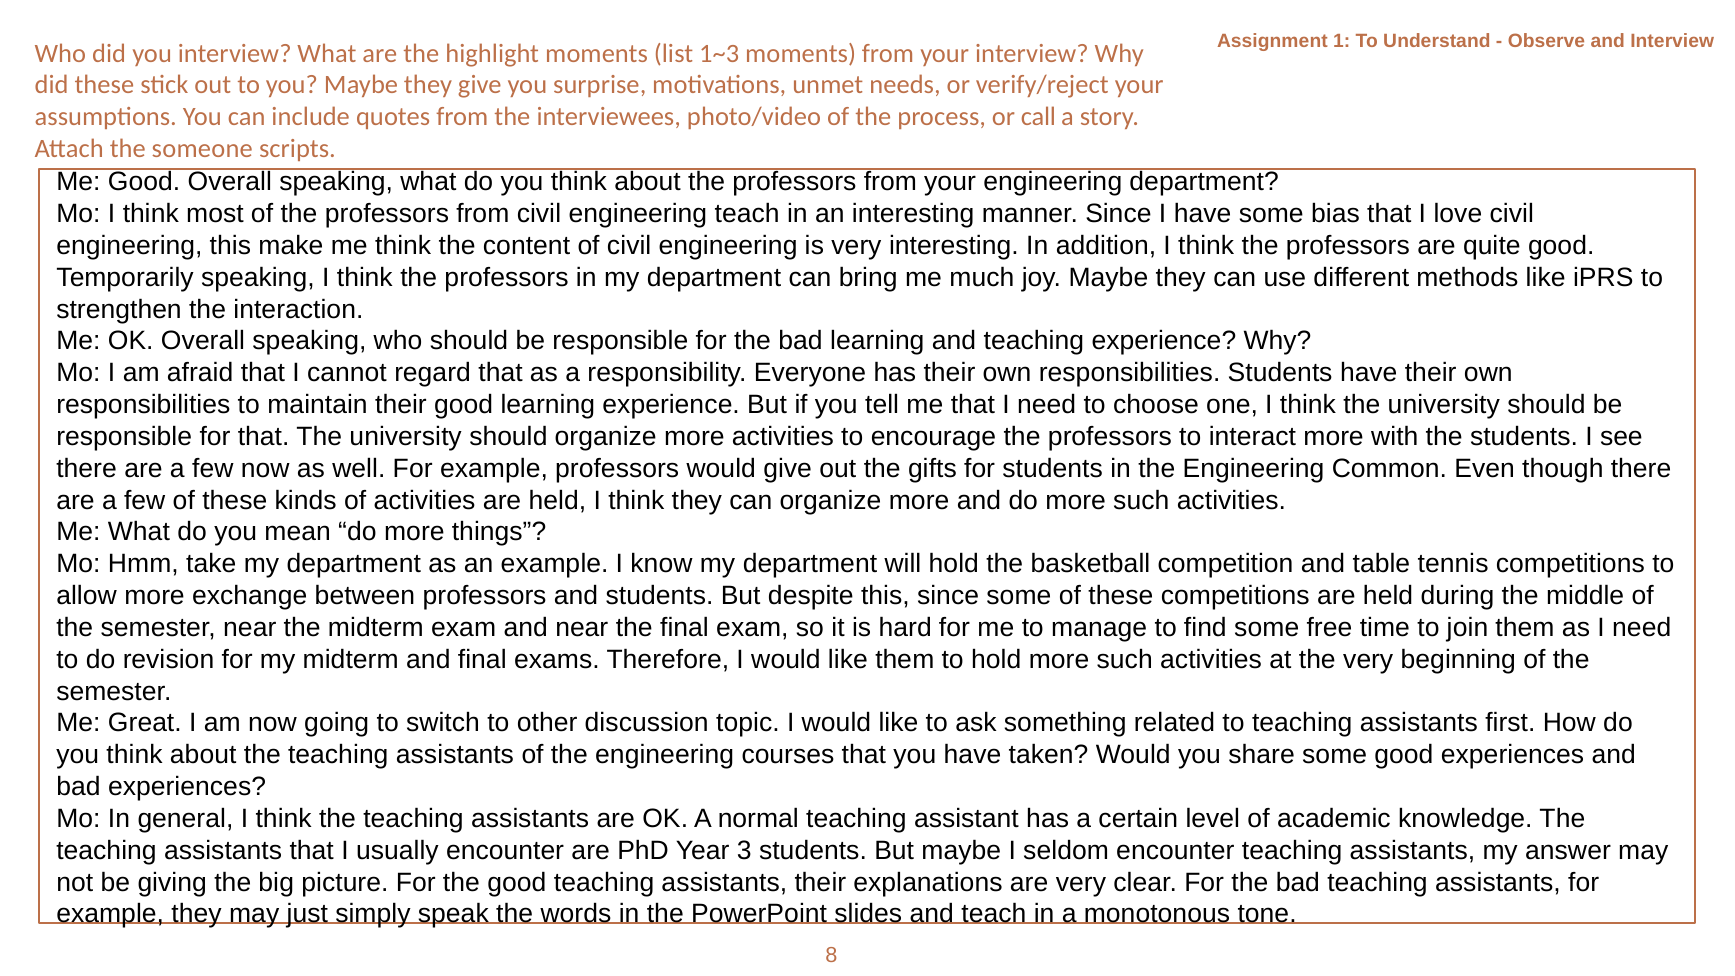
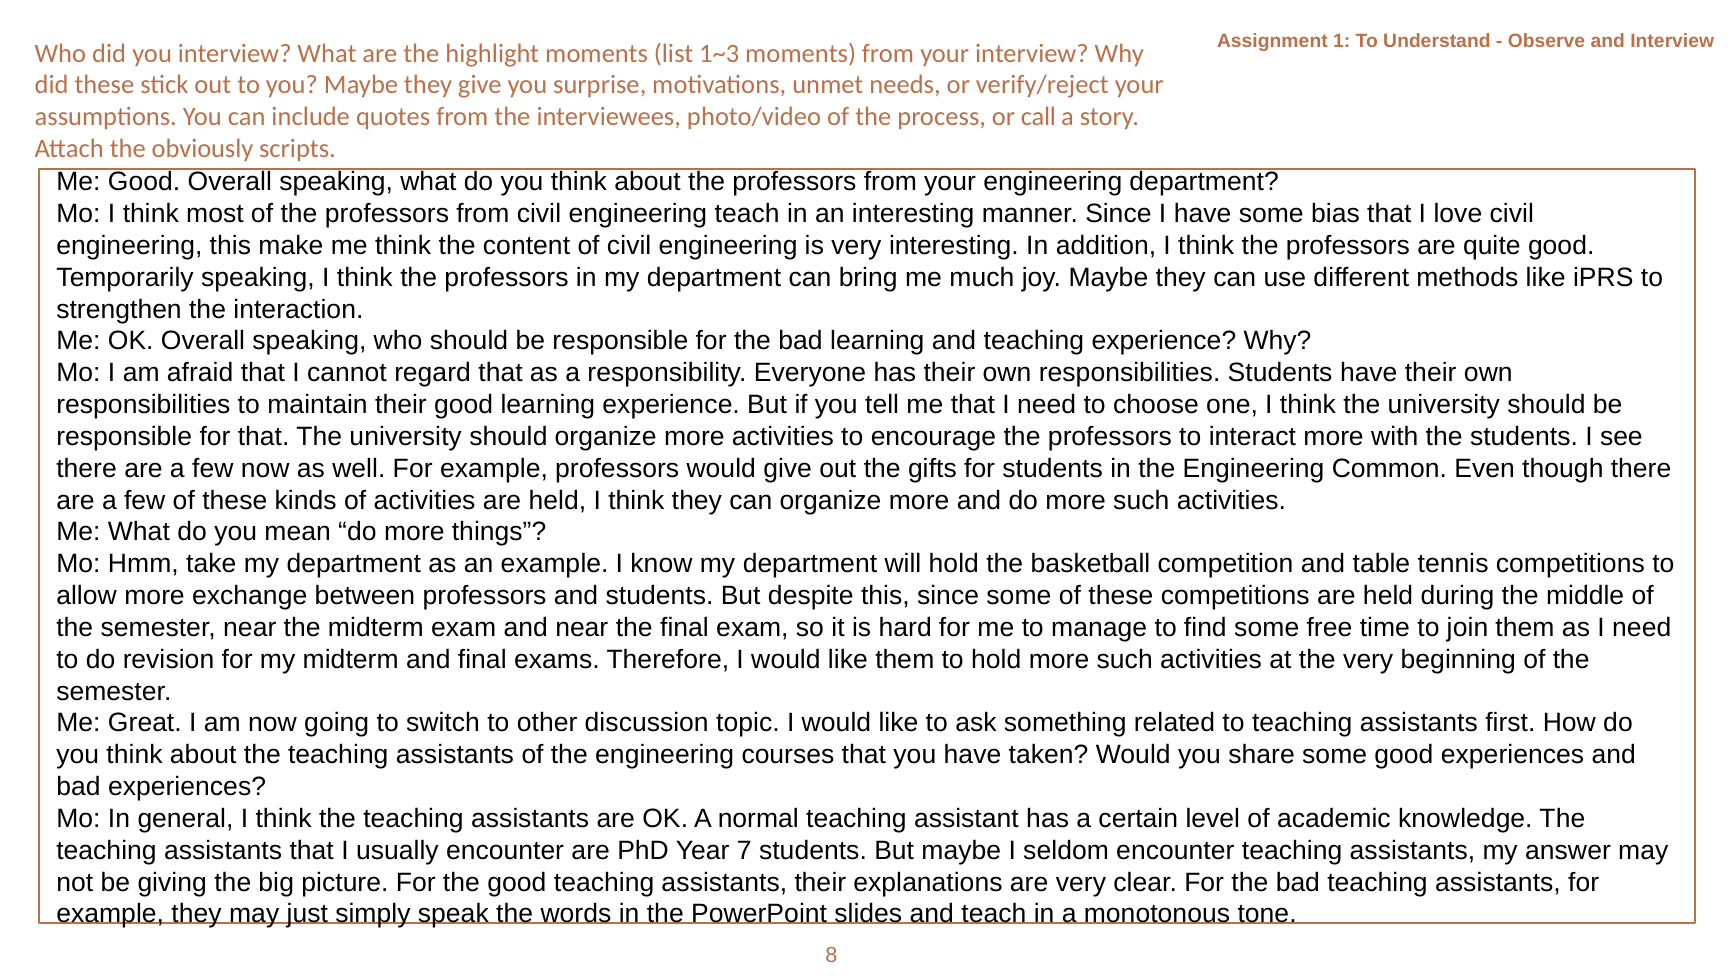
someone: someone -> obviously (202, 149)
3: 3 -> 7 (744, 850)
